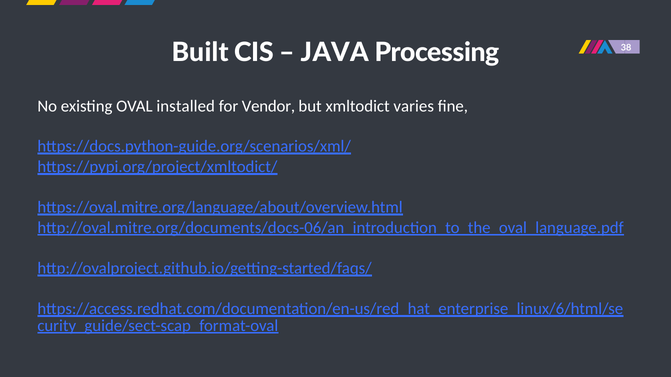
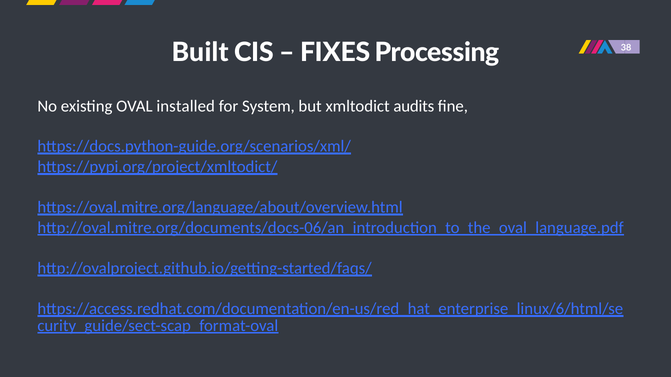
JAVA: JAVA -> FIXES (335, 53)
Vendor: Vendor -> System (268, 106)
varies: varies -> audits (414, 106)
